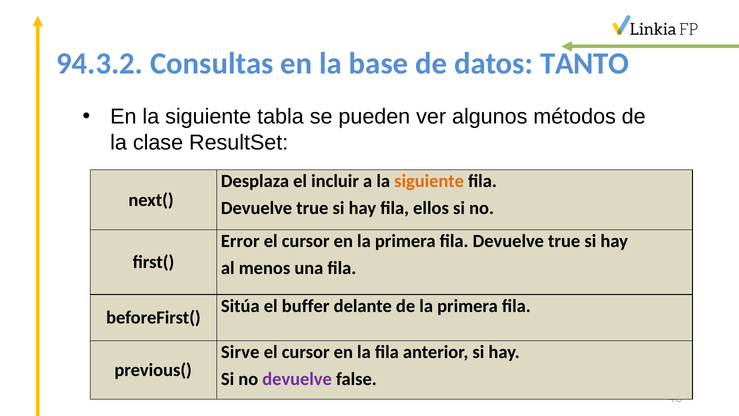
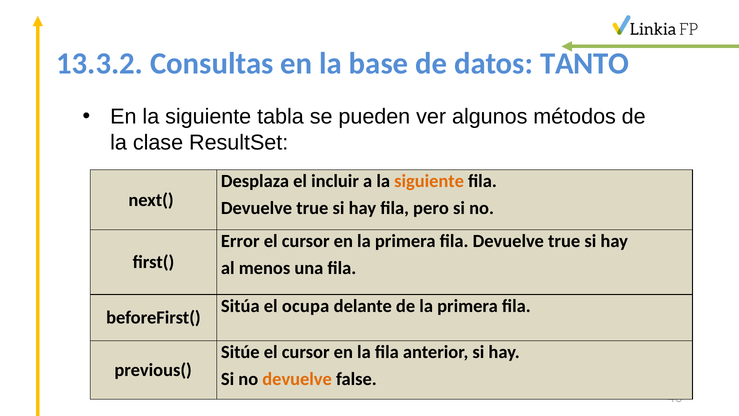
94.3.2: 94.3.2 -> 13.3.2 (100, 63)
ellos: ellos -> pero (431, 208)
buffer: buffer -> ocupa (306, 306)
Sirve: Sirve -> Sitúe (240, 352)
devuelve colour: purple -> orange (297, 379)
